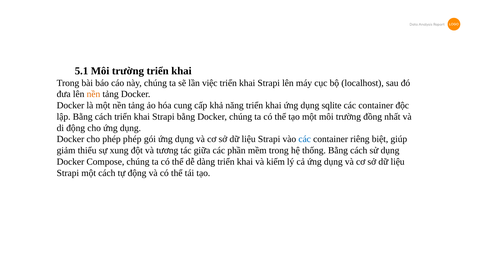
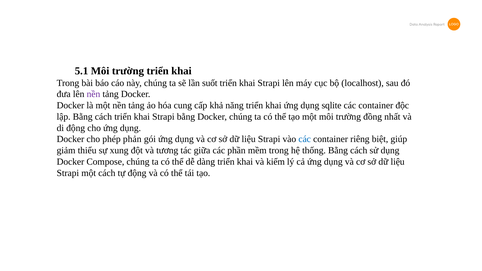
việc: việc -> suốt (210, 83)
nền colour: orange -> purple (93, 94)
phép phép: phép -> phản (132, 139)
